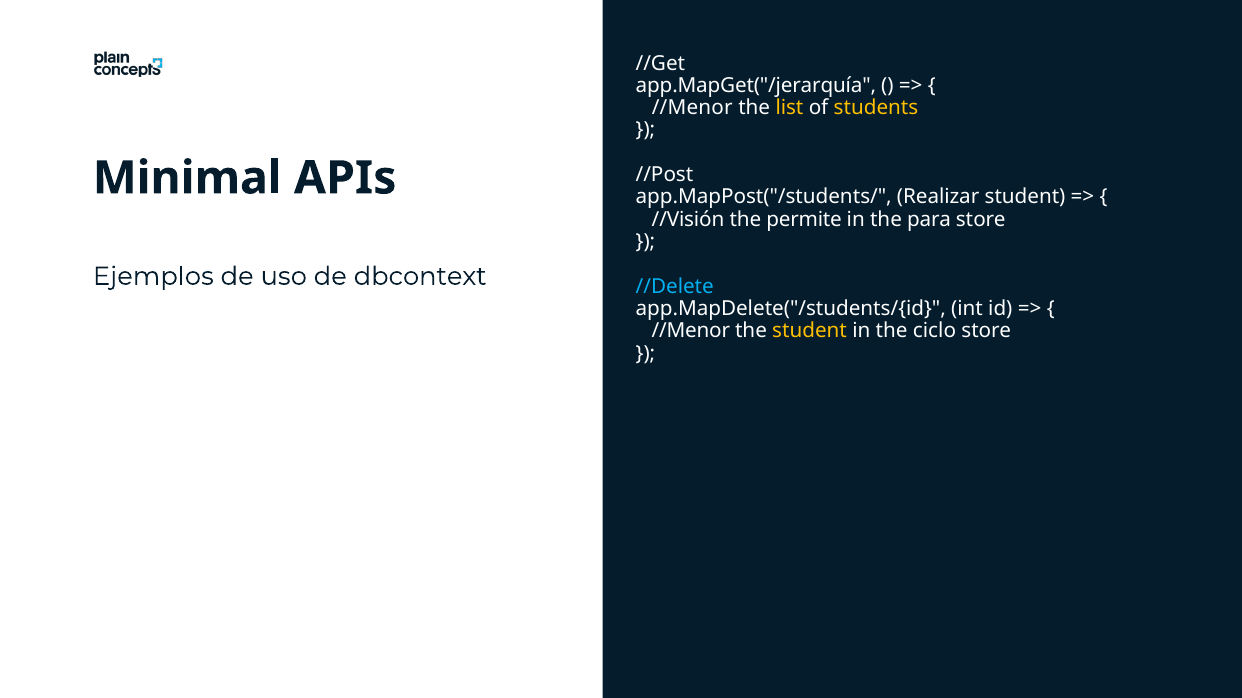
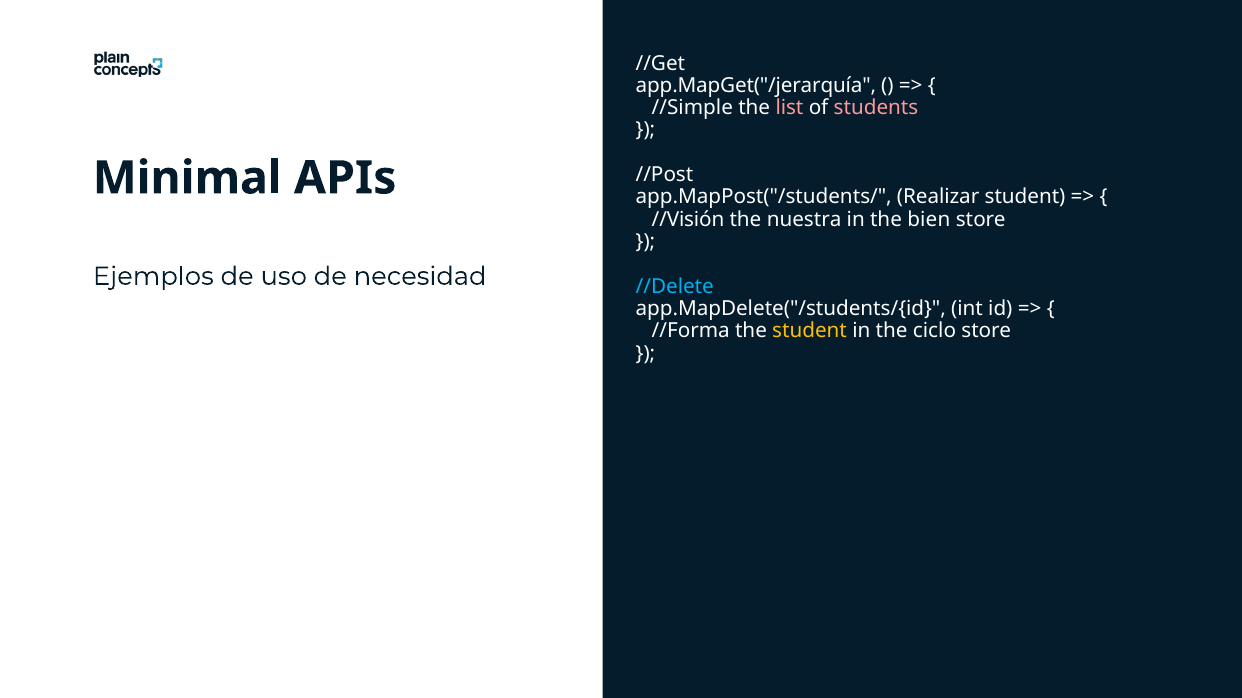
//Menor: //Menor -> //Simple (692, 108)
list colour: yellow -> pink (789, 108)
students colour: yellow -> pink (876, 108)
permite: permite -> nuestra (804, 220)
para: para -> bien (929, 220)
dbcontext: dbcontext -> necesidad (420, 277)
//Menor: //Menor -> //Forma (691, 331)
